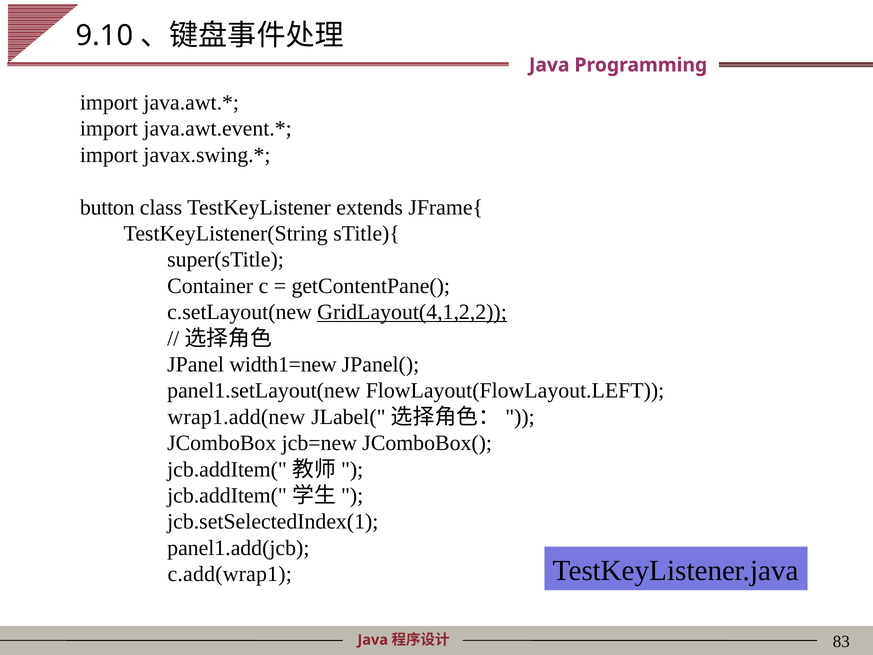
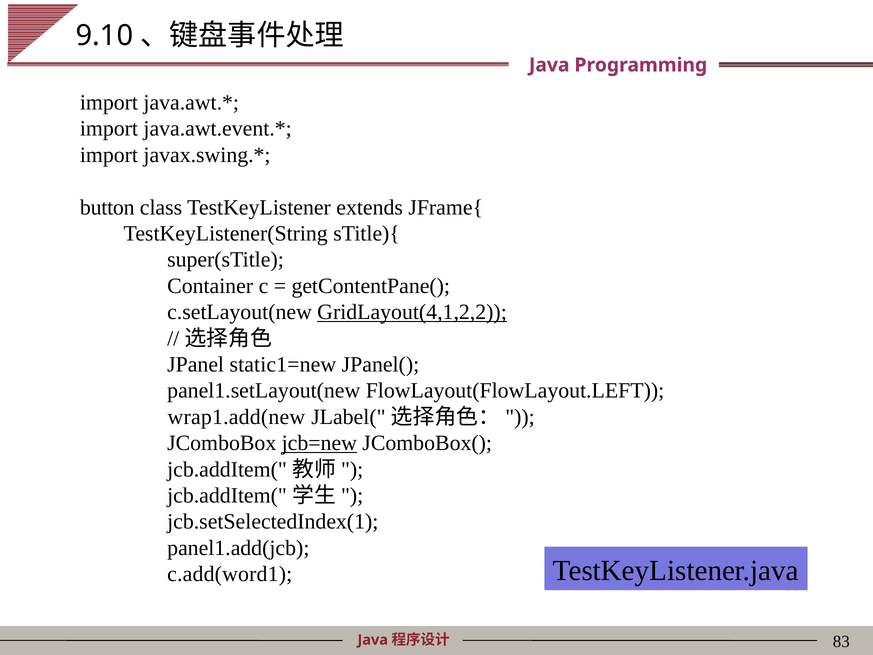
width1=new: width1=new -> static1=new (283, 364)
jcb=new underline: none -> present (319, 443)
c.add(wrap1: c.add(wrap1 -> c.add(word1 (230, 574)
